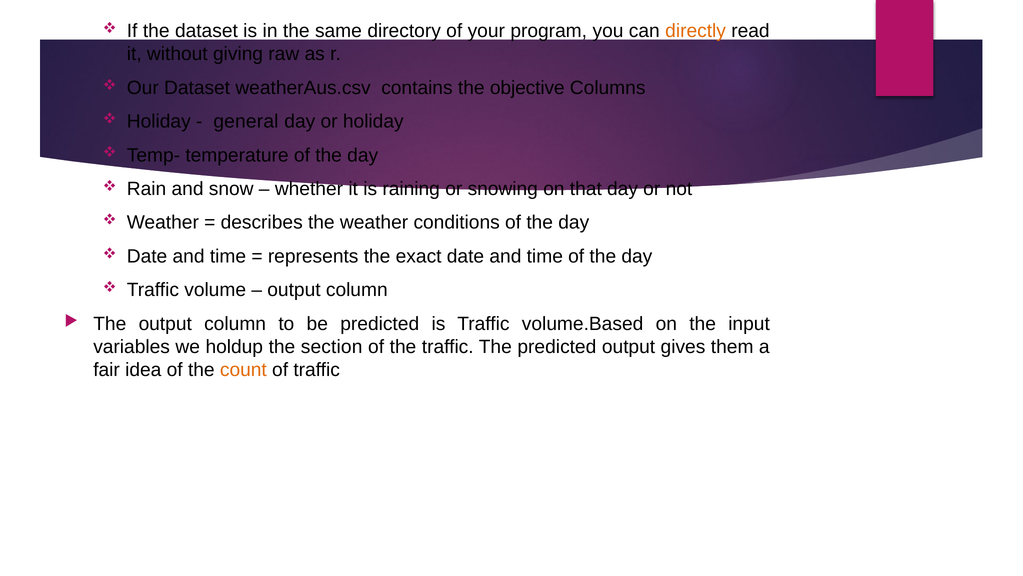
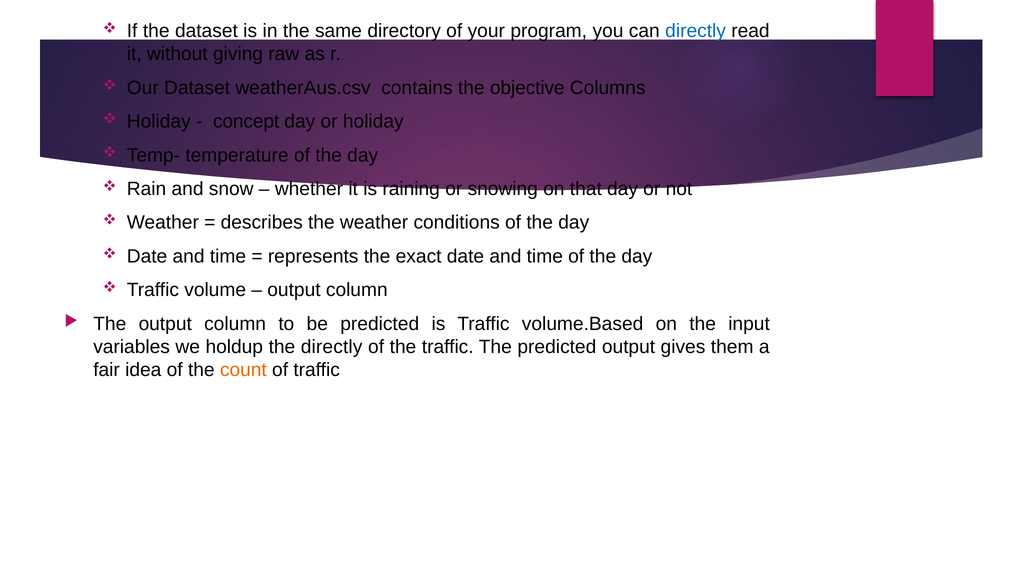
directly colour: orange -> blue (696, 31)
general: general -> concept (246, 121)
the section: section -> directly (332, 346)
